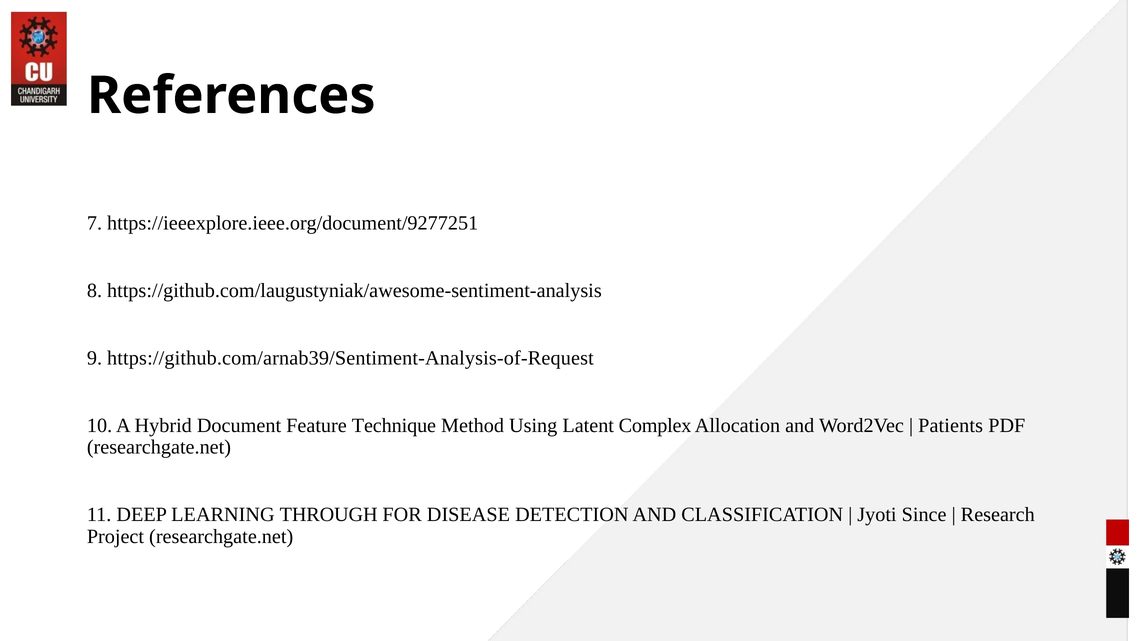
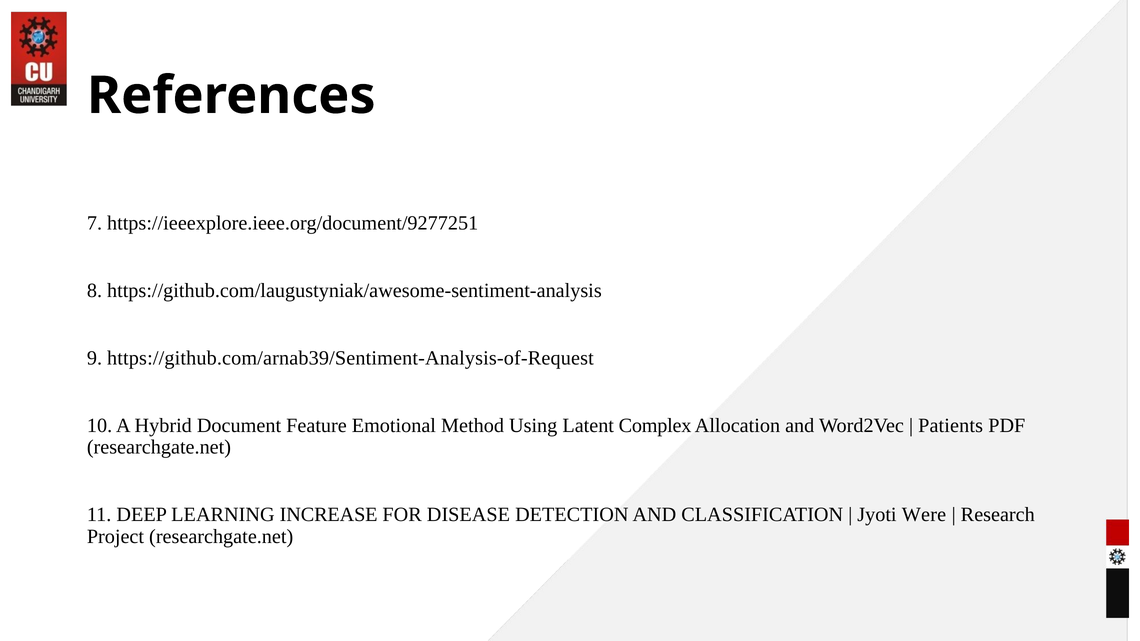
Technique: Technique -> Emotional (394, 426)
THROUGH: THROUGH -> INCREASE (329, 515)
Since: Since -> Were (924, 515)
